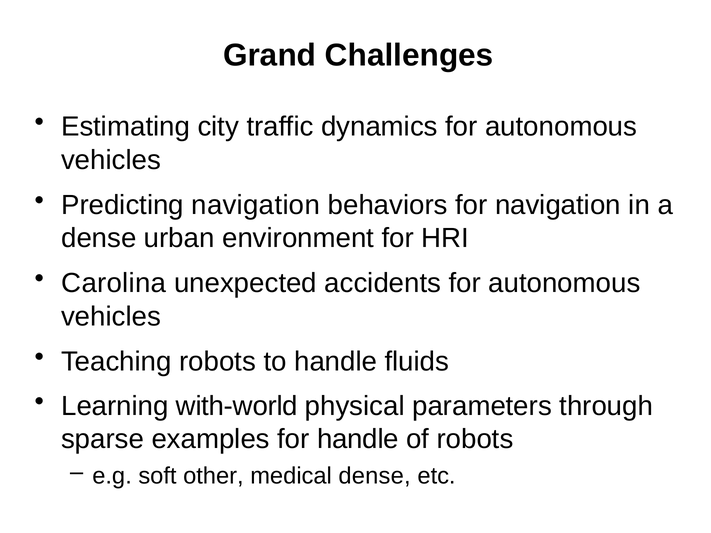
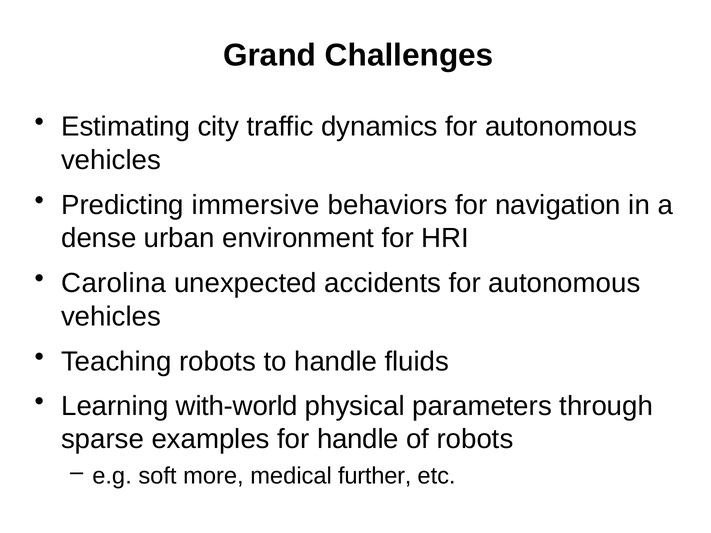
Predicting navigation: navigation -> immersive (256, 205)
other: other -> more (213, 476)
medical dense: dense -> further (375, 476)
